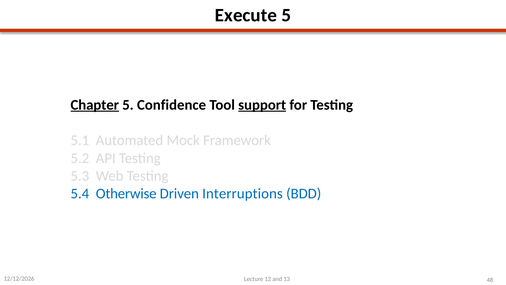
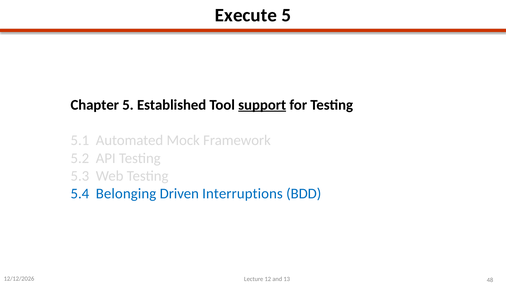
Chapter underline: present -> none (95, 105)
Confidence: Confidence -> Established (172, 105)
Otherwise: Otherwise -> Belonging (126, 193)
